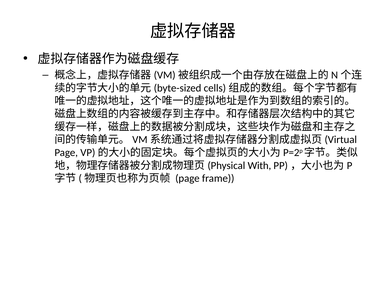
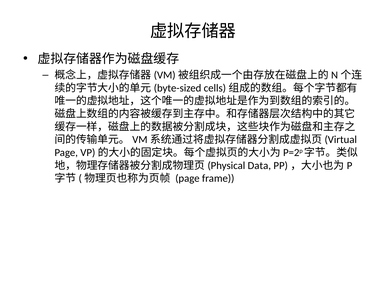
With: With -> Data (259, 165)
